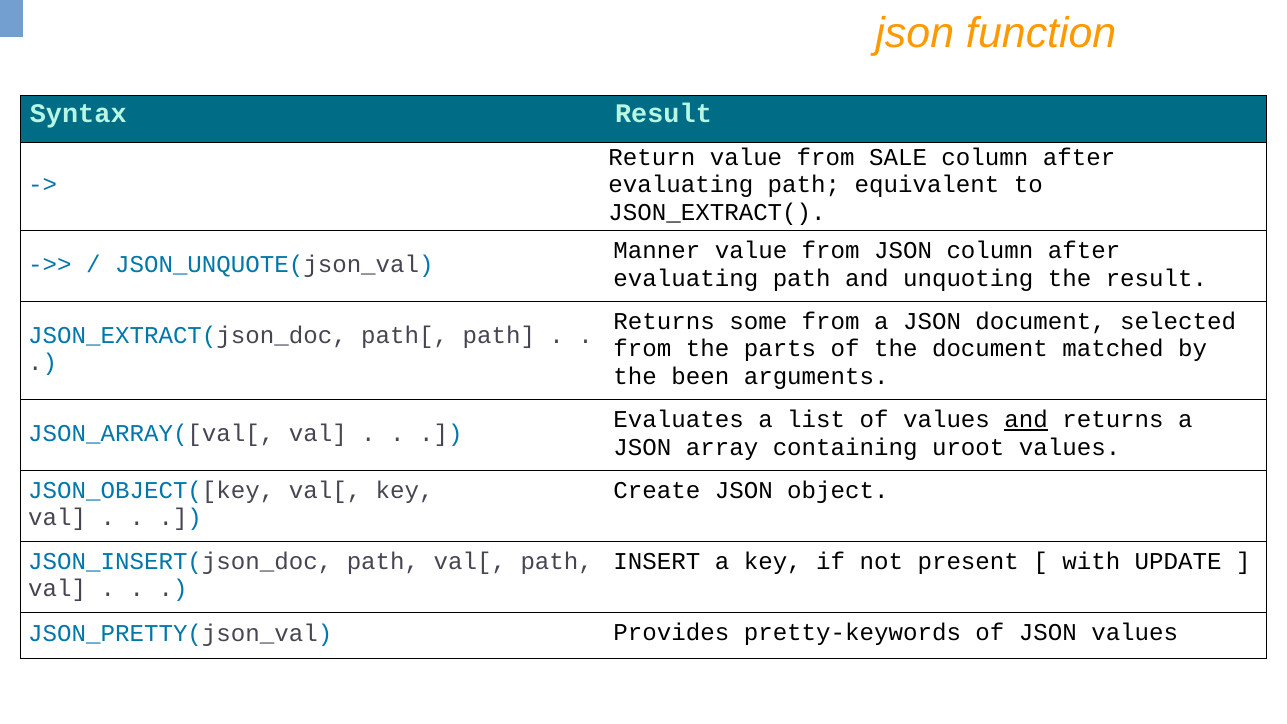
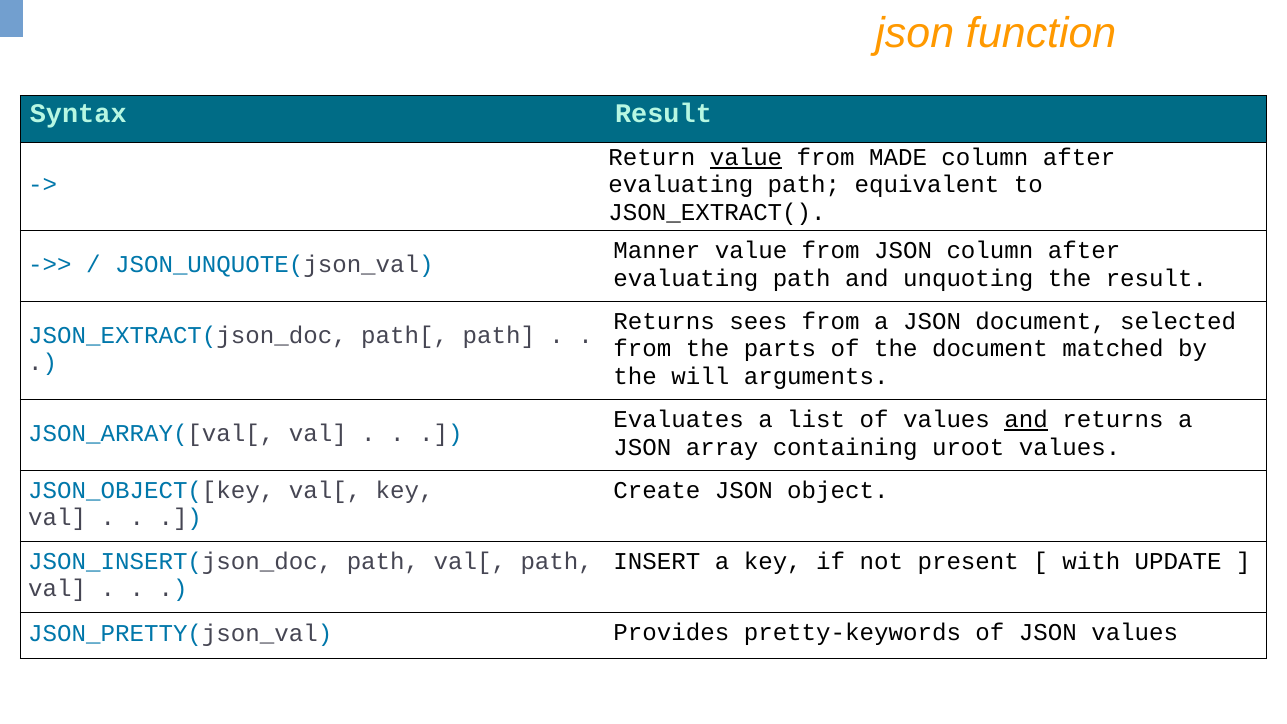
value underline: none -> present (746, 158)
SALE: SALE -> MADE (898, 158)
some: some -> sees (758, 322)
been: been -> will (700, 376)
